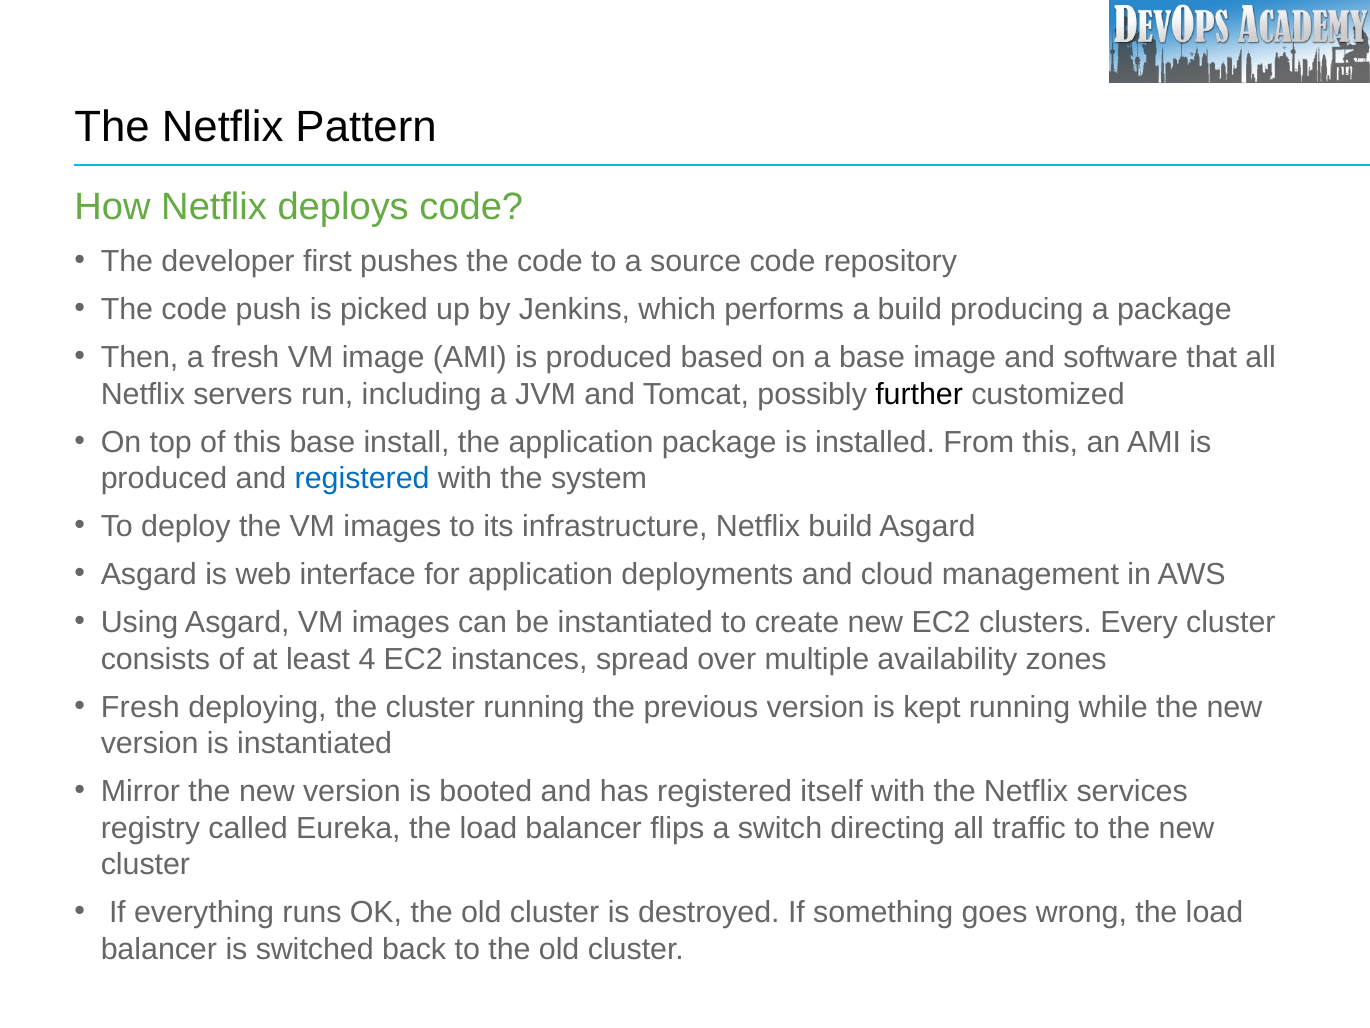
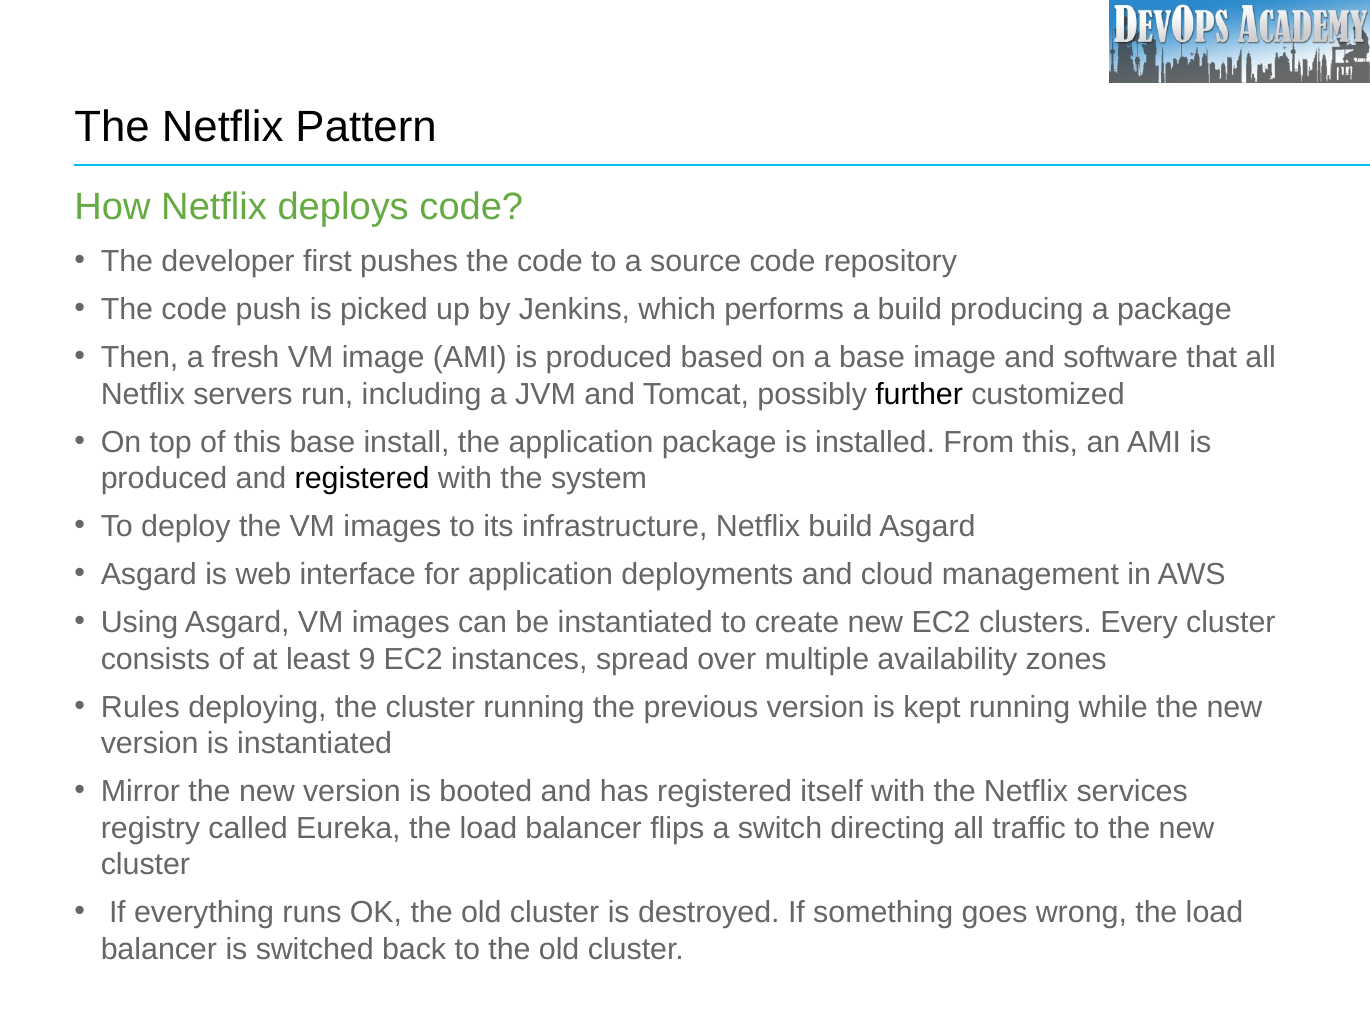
registered colour: blue -> black (362, 478)
4: 4 -> 9 (367, 659)
Fresh: Fresh -> Rules (140, 707)
